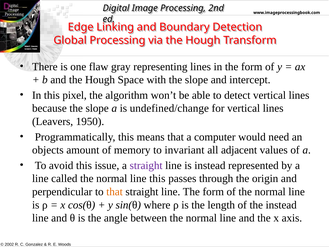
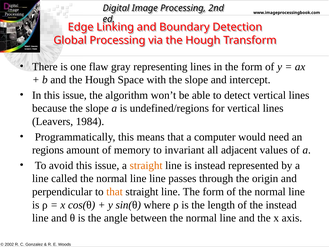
In this pixel: pixel -> issue (75, 95)
undefined/change: undefined/change -> undefined/regions (169, 108)
1950: 1950 -> 1984 (90, 121)
objects: objects -> regions (48, 150)
straight colour: purple -> orange (146, 165)
line this: this -> line (157, 178)
